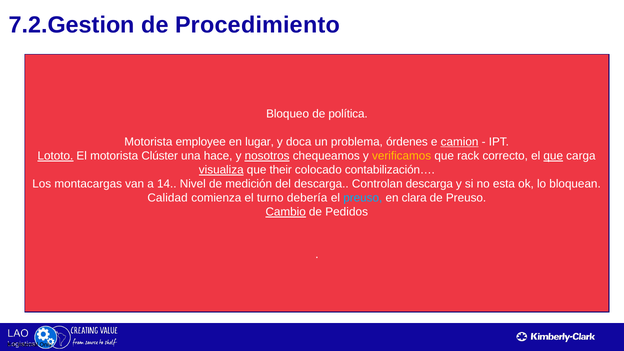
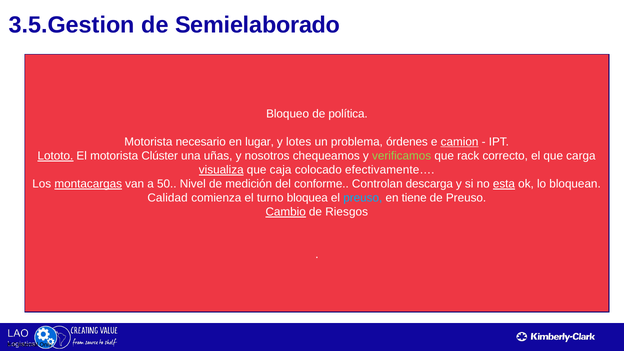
7.2.Gestion: 7.2.Gestion -> 3.5.Gestion (72, 25)
Procedimiento: Procedimiento -> Semielaborado (258, 25)
employee: employee -> necesario (201, 142)
doca: doca -> lotes (299, 142)
hace: hace -> uñas (218, 156)
nosotros underline: present -> none (267, 156)
verificamos colour: yellow -> light green (402, 156)
que underline: present -> none (553, 156)
their: their -> caja (281, 170)
contabilización…: contabilización… -> efectivamente… (390, 170)
montacargas underline: none -> present (88, 184)
14: 14 -> 50 (167, 184)
del descarga: descarga -> conforme (321, 184)
esta underline: none -> present (504, 184)
debería: debería -> bloquea (307, 198)
clara: clara -> tiene (414, 198)
Pedidos: Pedidos -> Riesgos (347, 212)
